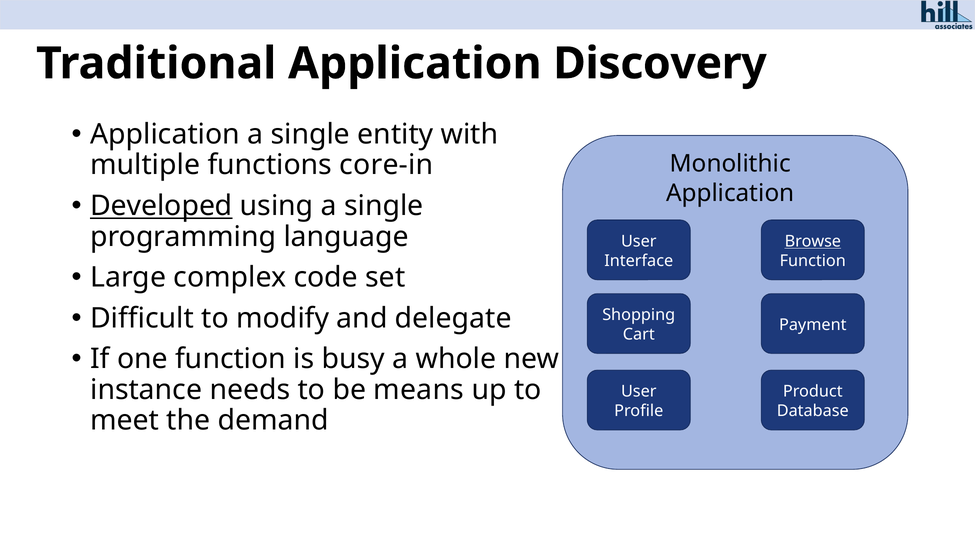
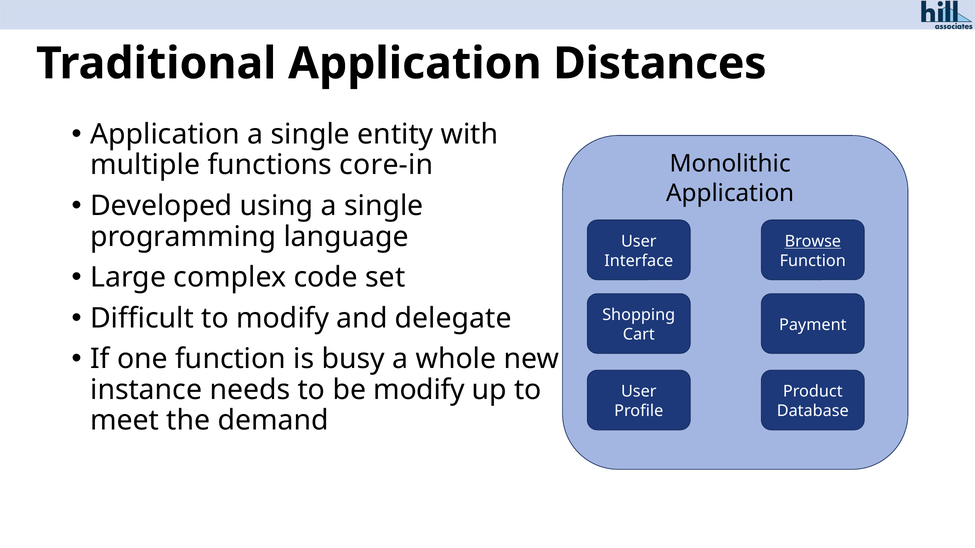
Discovery: Discovery -> Distances (660, 64)
Developed underline: present -> none (161, 206)
be means: means -> modify (419, 390)
